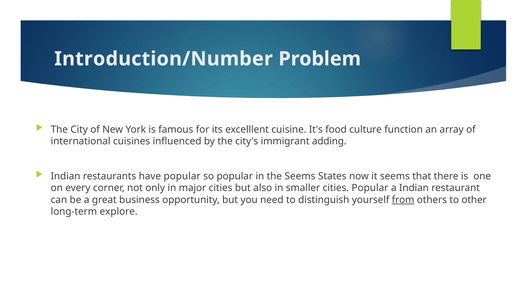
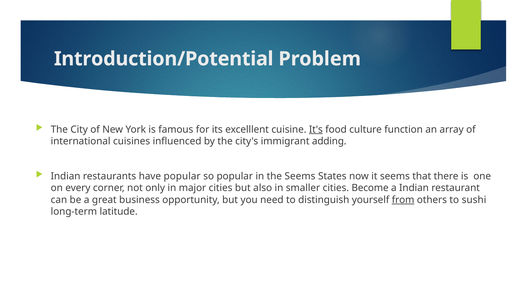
Introduction/Number: Introduction/Number -> Introduction/Potential (164, 59)
It's underline: none -> present (316, 129)
cities Popular: Popular -> Become (370, 188)
other: other -> sushi (474, 199)
explore: explore -> latitude (119, 211)
